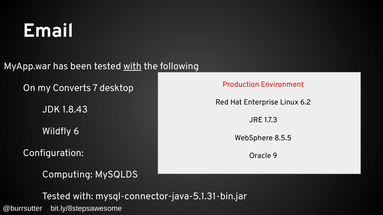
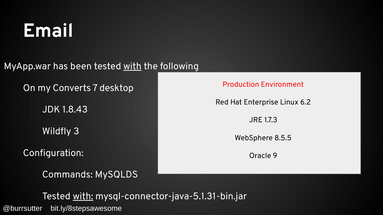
6: 6 -> 3 (76, 132)
Computing: Computing -> Commands (67, 175)
with underline: none -> present (83, 197)
